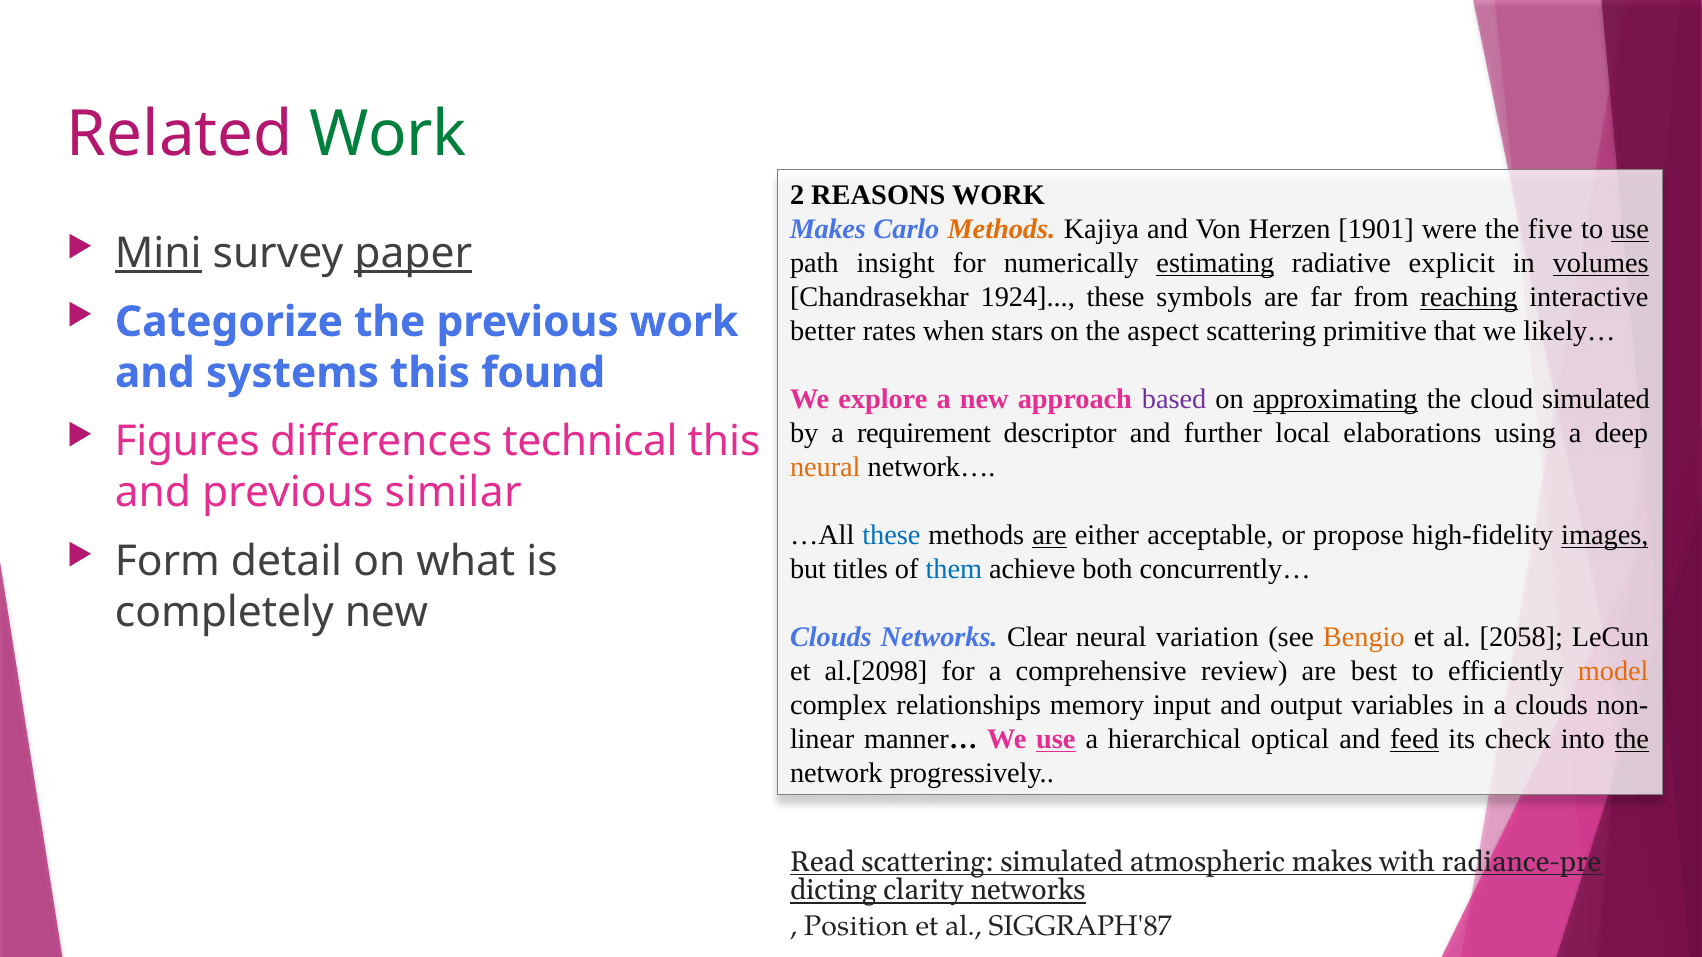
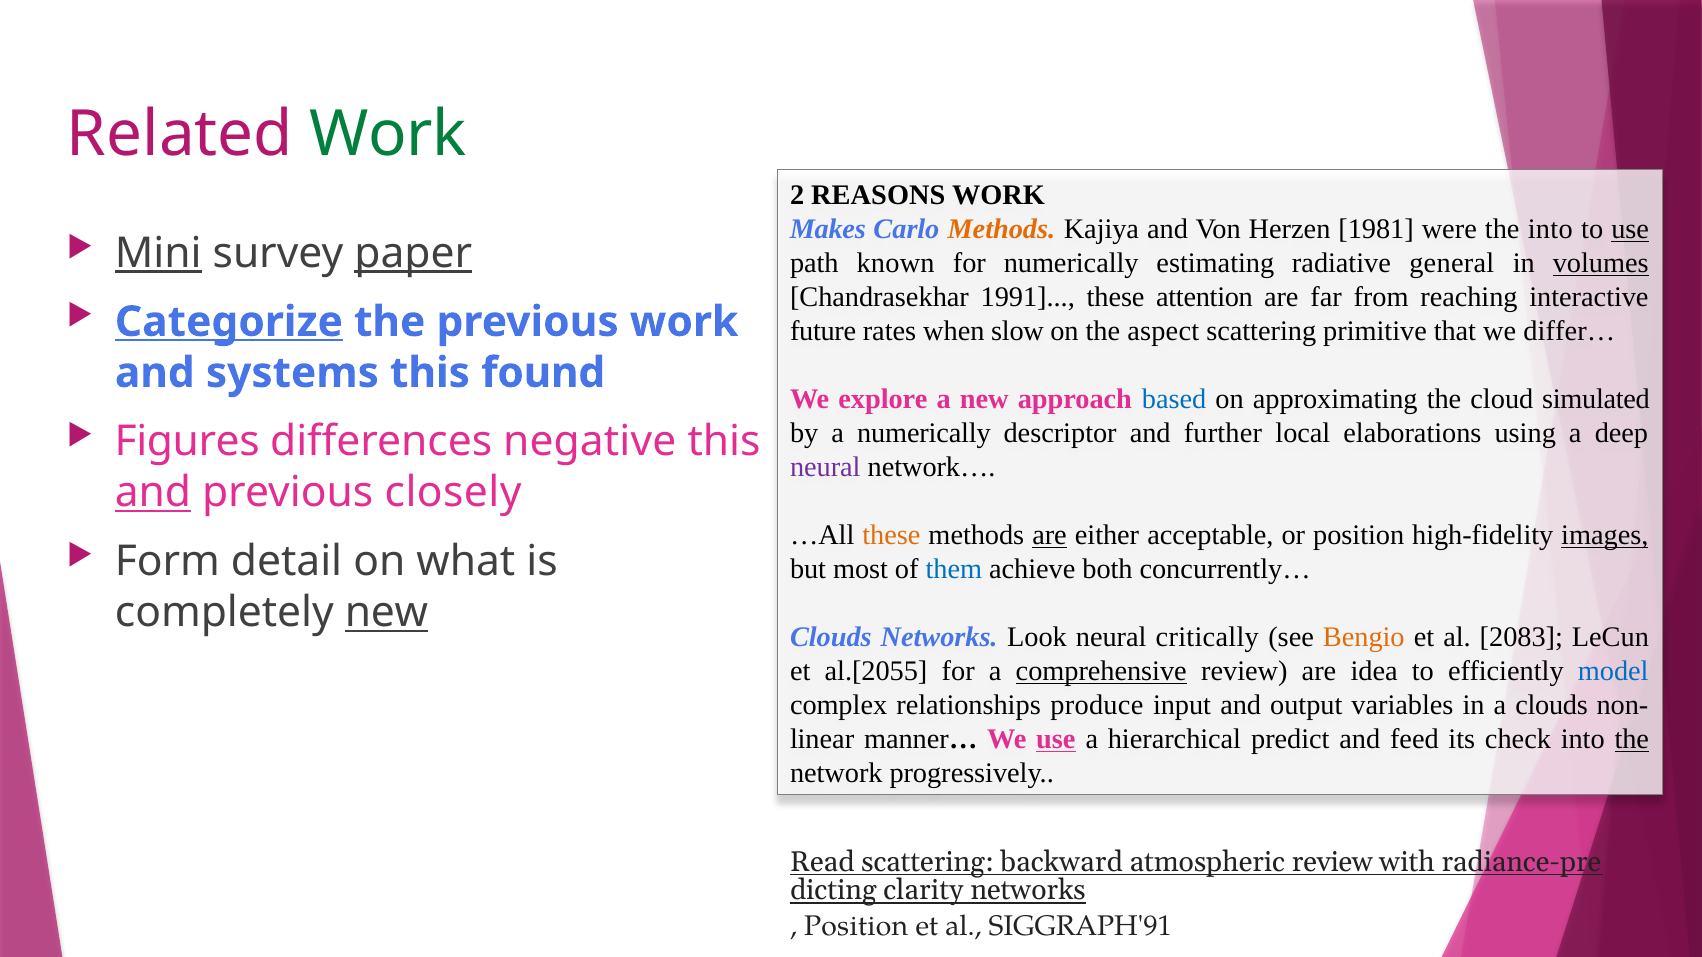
1901: 1901 -> 1981 (1376, 229)
the five: five -> into (1550, 229)
insight: insight -> known (896, 263)
estimating underline: present -> none (1215, 263)
explicit: explicit -> general (1452, 263)
1924: 1924 -> 1991 (1028, 297)
symbols: symbols -> attention (1205, 297)
reaching underline: present -> none (1469, 297)
Categorize underline: none -> present (229, 322)
better: better -> future (823, 331)
stars: stars -> slow (1018, 331)
likely…: likely… -> differ… (1569, 331)
based colour: purple -> blue (1174, 399)
approximating underline: present -> none (1335, 399)
a requirement: requirement -> numerically (924, 433)
technical: technical -> negative (590, 442)
neural colour: orange -> purple (825, 468)
and underline: none -> present (153, 493)
similar: similar -> closely (453, 493)
these colour: blue -> orange (891, 536)
or propose: propose -> position (1359, 536)
titles: titles -> most (861, 570)
new underline: none -> present (387, 613)
Clear: Clear -> Look (1037, 638)
variation: variation -> critically (1207, 638)
2058: 2058 -> 2083 (1521, 638)
al.[2098: al.[2098 -> al.[2055 (876, 672)
comprehensive underline: none -> present (1101, 672)
best: best -> idea (1374, 672)
model colour: orange -> blue (1613, 672)
memory: memory -> produce (1097, 706)
optical: optical -> predict (1290, 740)
feed underline: present -> none (1414, 740)
scattering simulated: simulated -> backward (1062, 862)
atmospheric makes: makes -> review (1332, 862)
SIGGRAPH'87: SIGGRAPH'87 -> SIGGRAPH'91 (1080, 926)
